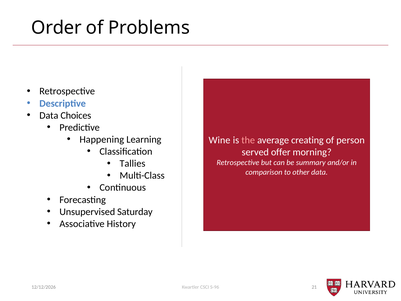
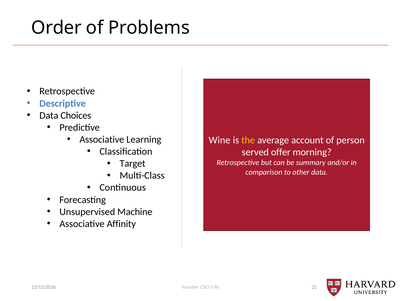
Happening: Happening -> Associative (102, 139)
the colour: pink -> yellow (248, 140)
creating: creating -> account (307, 140)
Tallies: Tallies -> Target (133, 163)
Saturday: Saturday -> Machine (135, 212)
History: History -> Affinity (121, 224)
